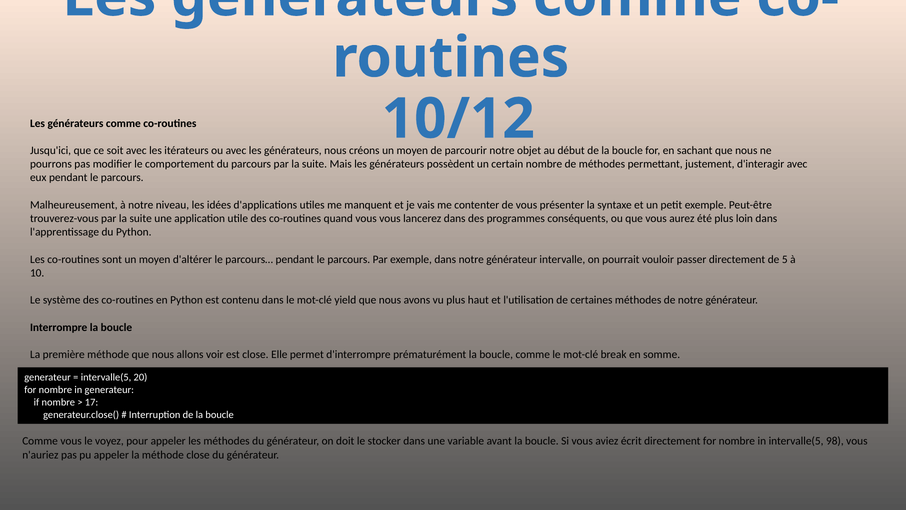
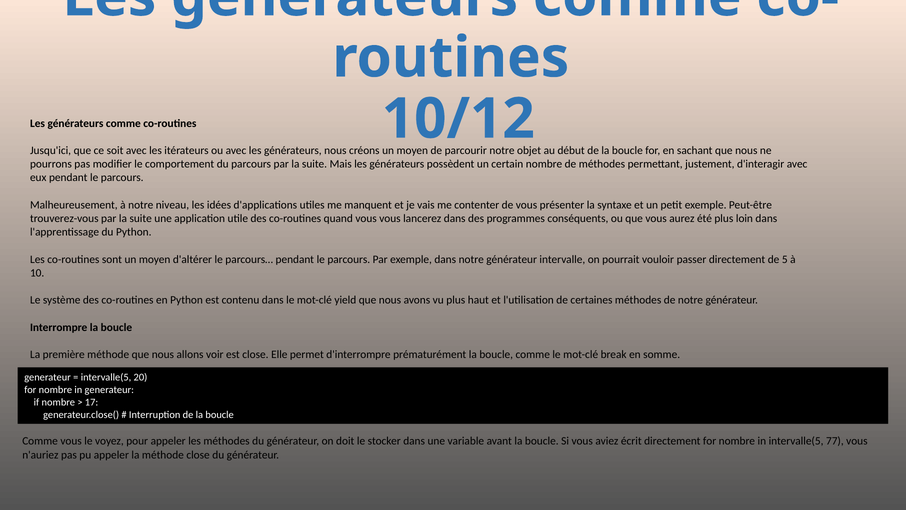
98: 98 -> 77 (835, 441)
